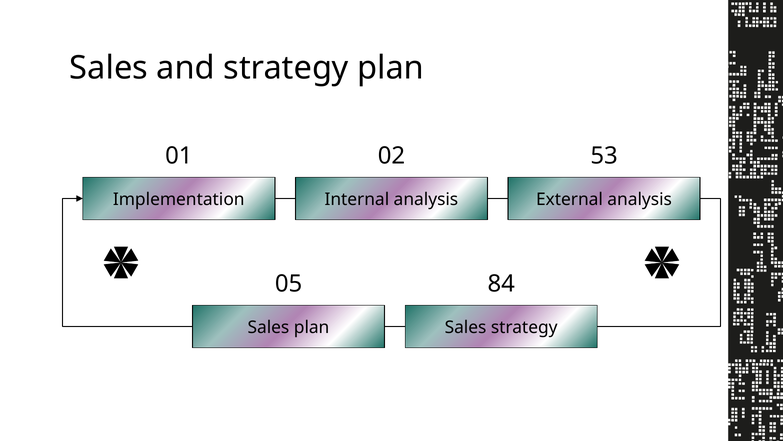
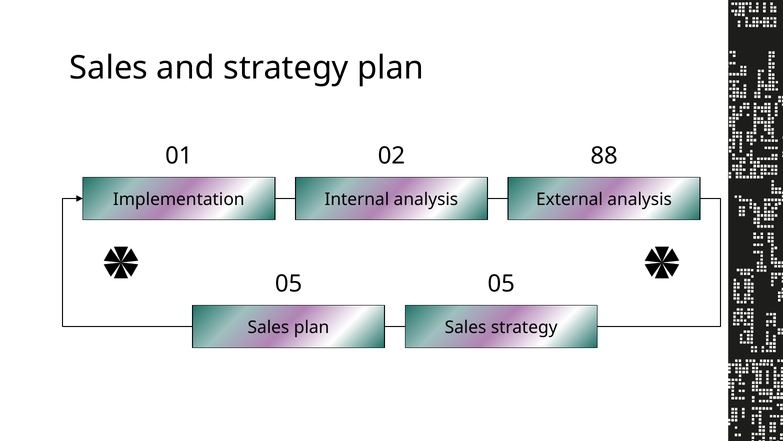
53: 53 -> 88 (604, 156)
05 84: 84 -> 05 (501, 283)
